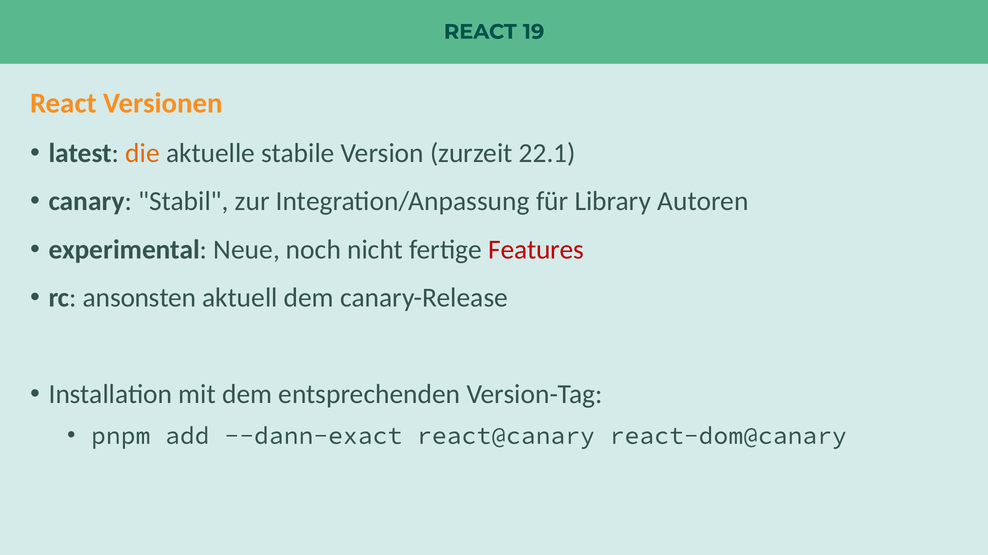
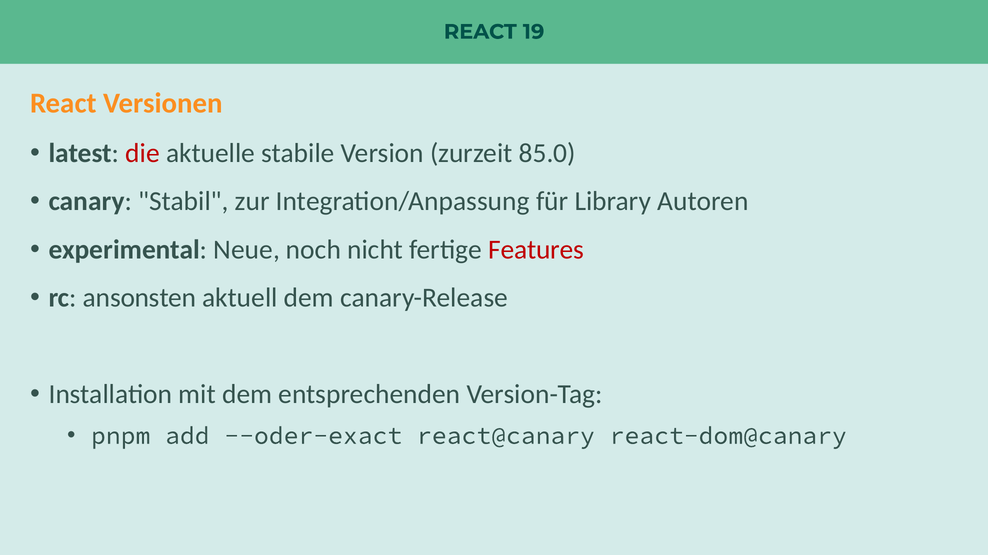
die colour: orange -> red (143, 153)
22.1: 22.1 -> 85.0 (547, 153)
--dann-exact: --dann-exact -> --oder-exact (313, 436)
